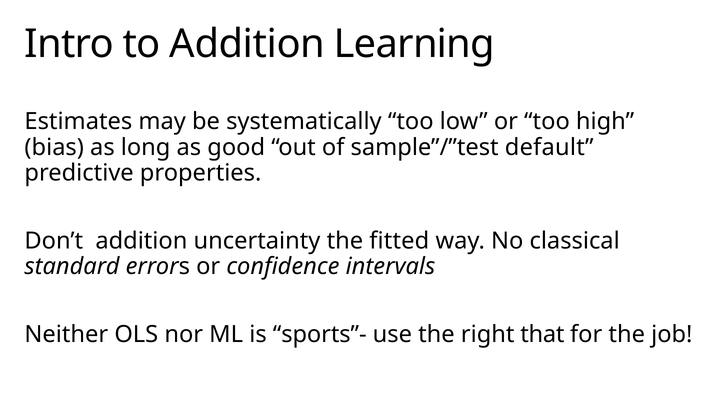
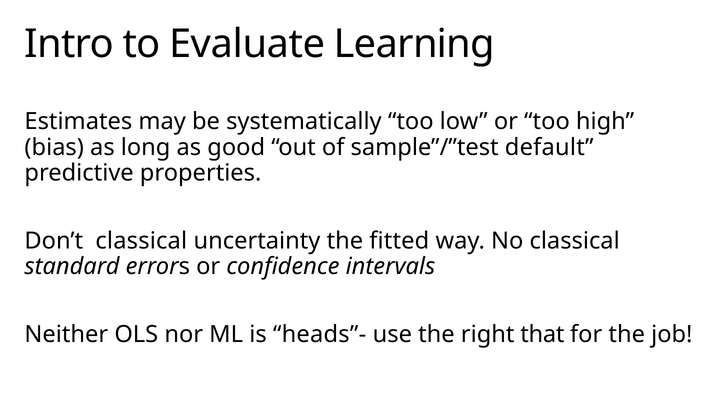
to Addition: Addition -> Evaluate (247, 44)
Don’t addition: addition -> classical (141, 241)
sports”-: sports”- -> heads”- (320, 335)
